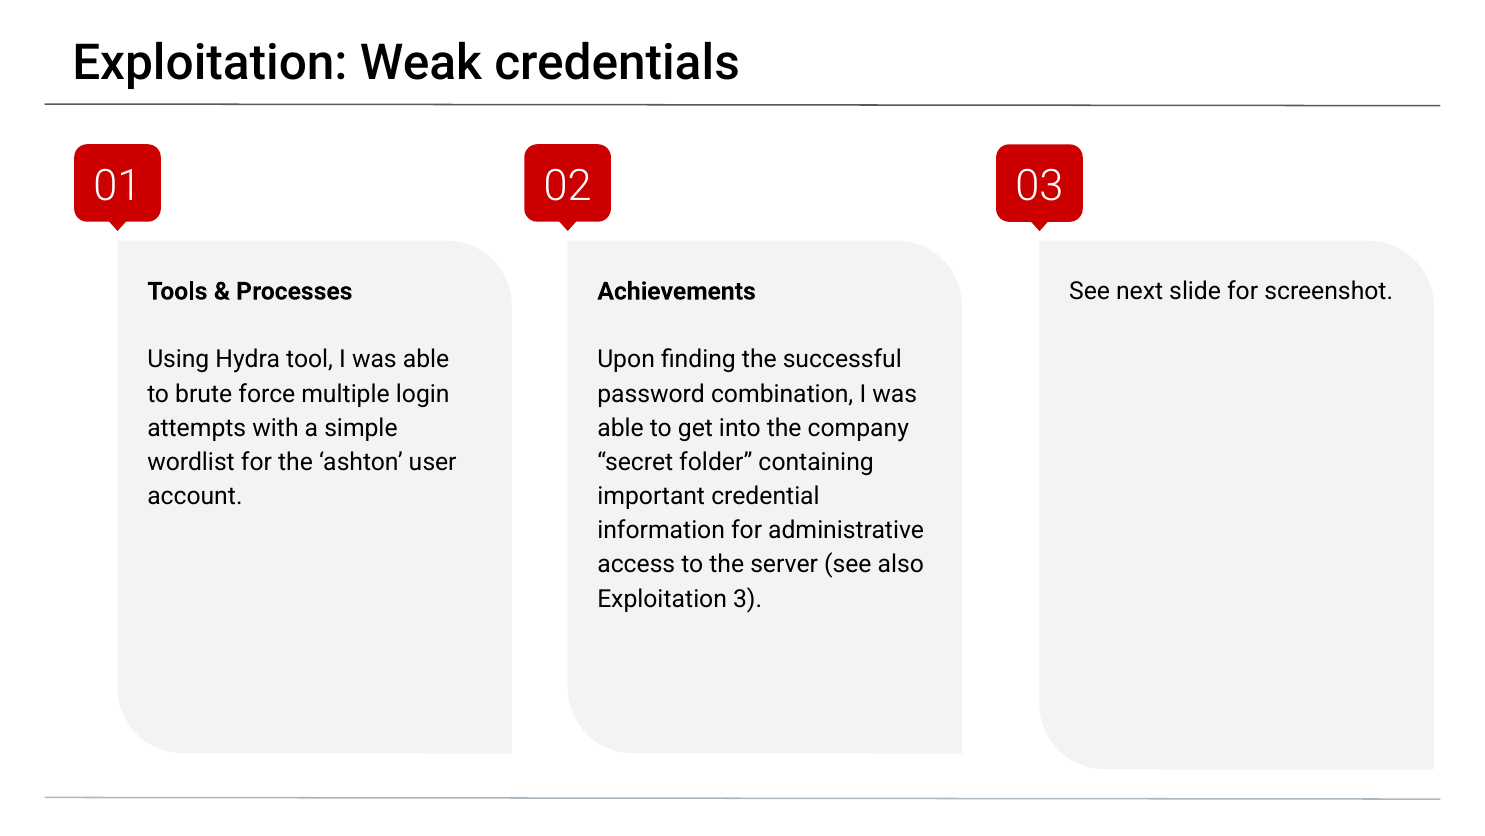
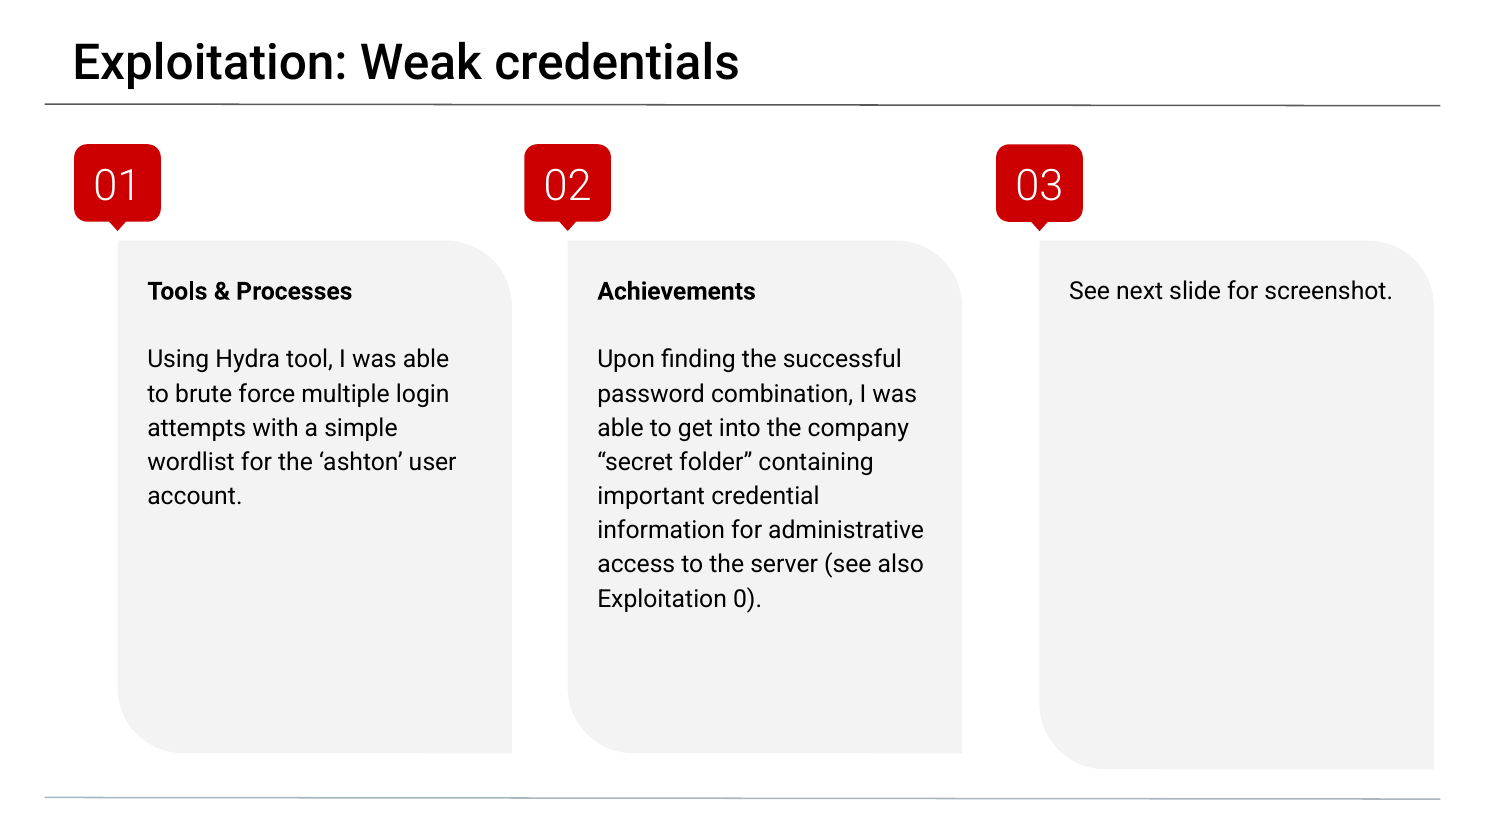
3: 3 -> 0 (748, 598)
